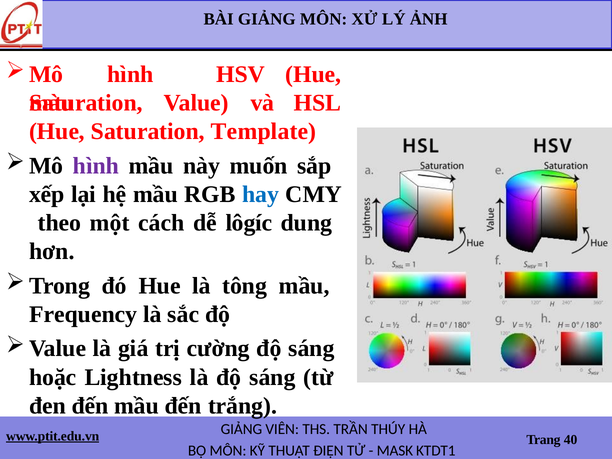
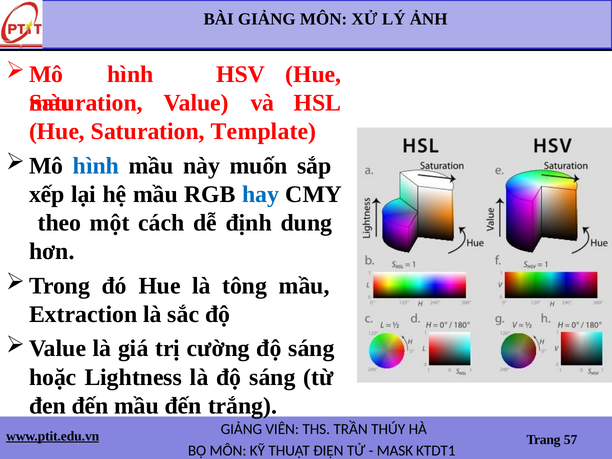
hình colour: purple -> blue (96, 166)
lôgíc: lôgíc -> định (249, 223)
Frequency: Frequency -> Extraction (83, 314)
40: 40 -> 57 (571, 440)
